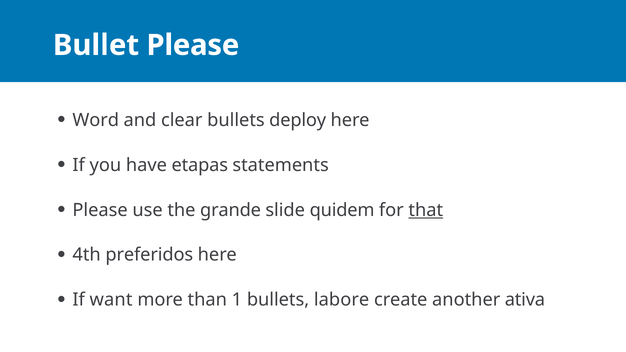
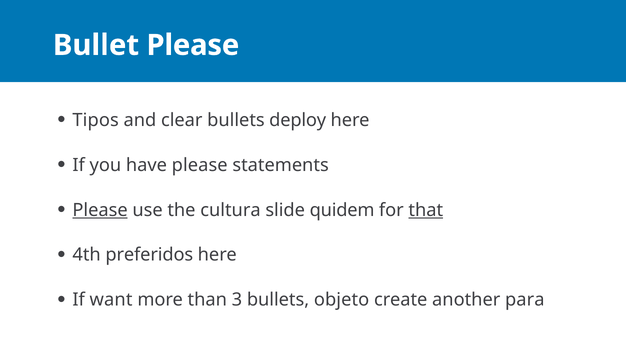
Word: Word -> Tipos (96, 120)
have etapas: etapas -> please (200, 165)
Please underline: none -> present (100, 210)
grande: grande -> cultura (230, 210)
1: 1 -> 3 (237, 300)
labore: labore -> objeto (342, 300)
ativa: ativa -> para (525, 300)
